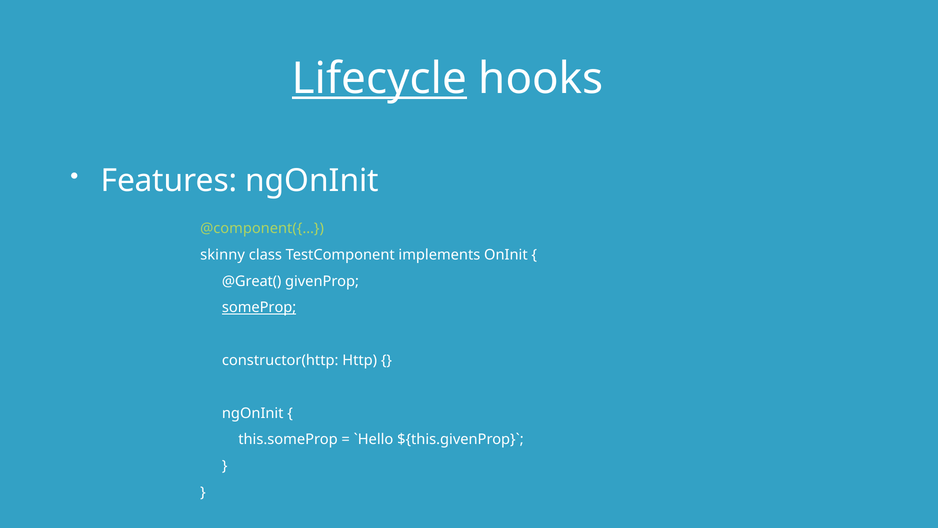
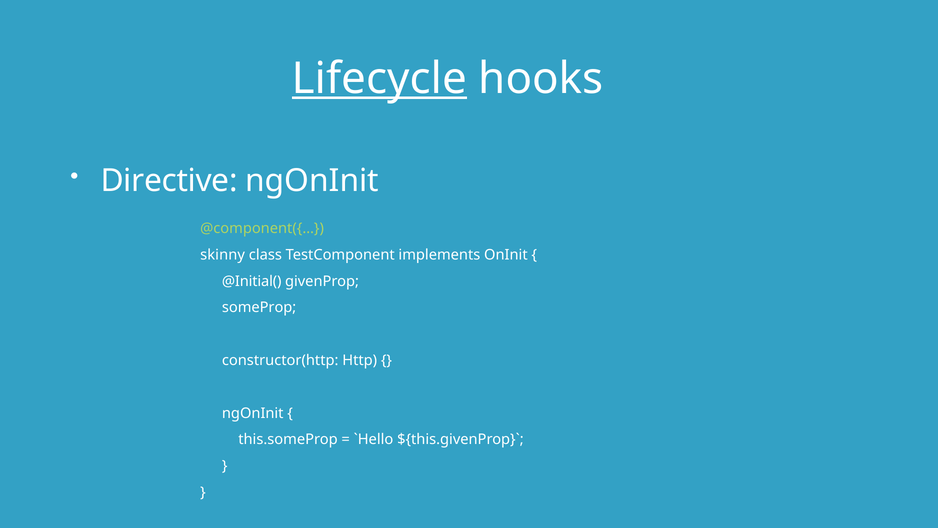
Features: Features -> Directive (169, 181)
@Great(: @Great( -> @Initial( (252, 281)
someProp underline: present -> none (259, 307)
